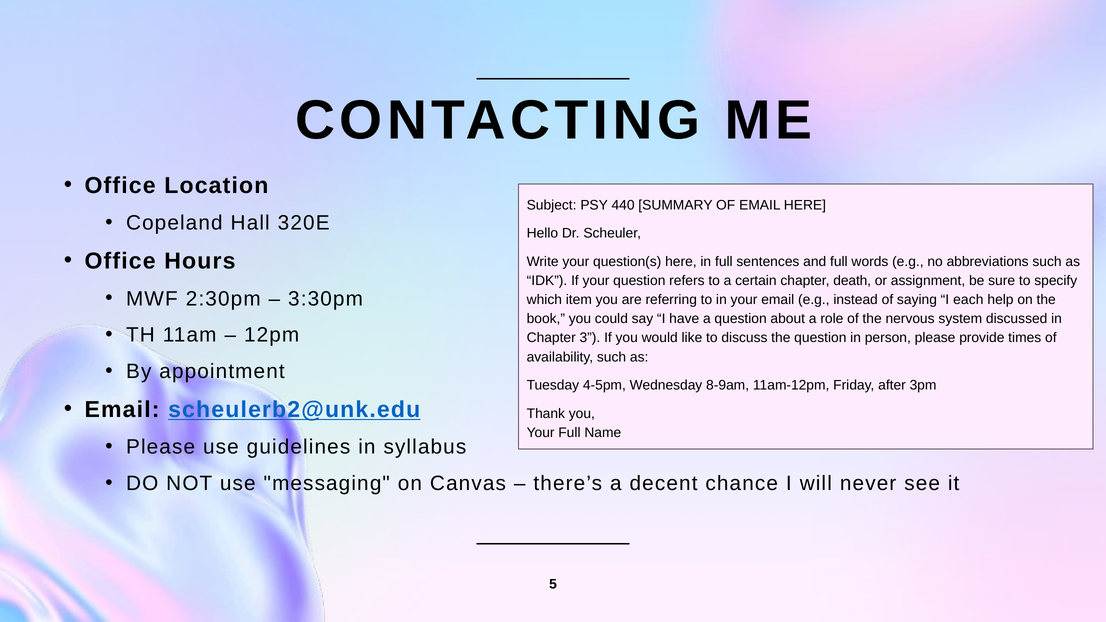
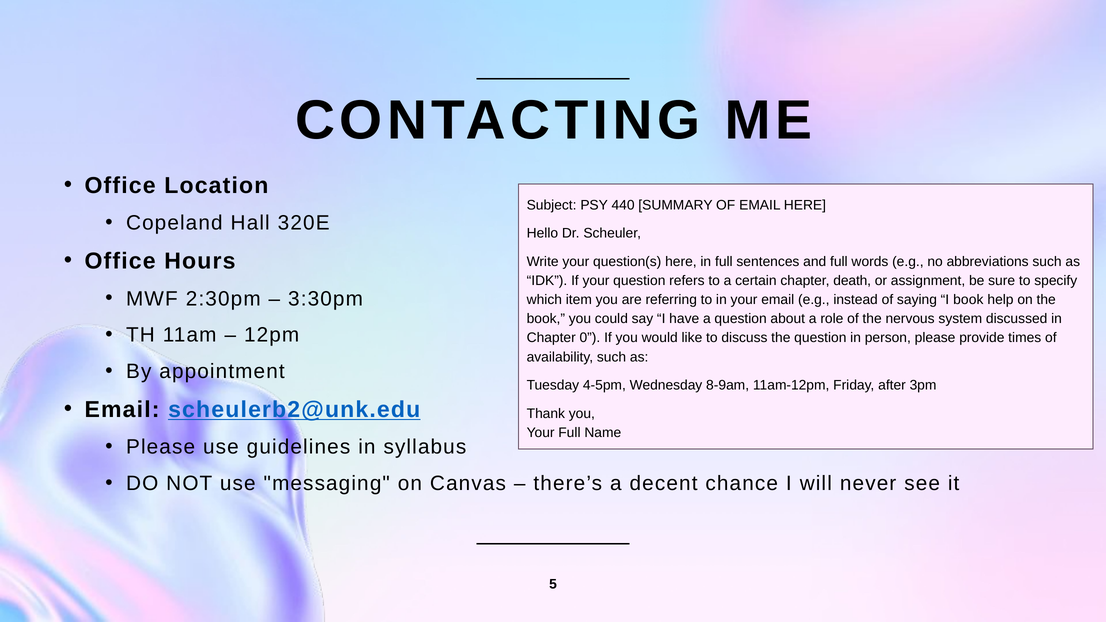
I each: each -> book (968, 300)
3: 3 -> 0 (590, 338)
